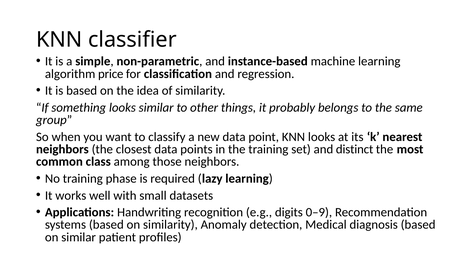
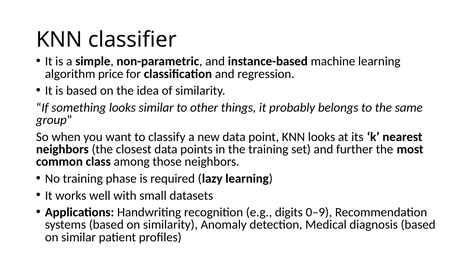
distinct: distinct -> further (355, 149)
